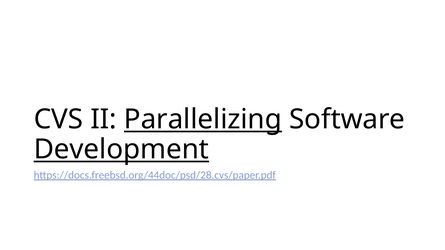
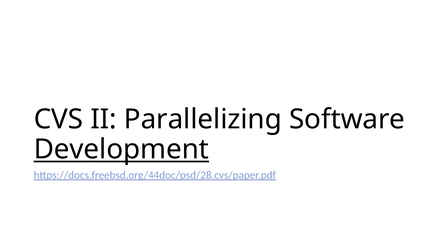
Parallelizing underline: present -> none (203, 120)
